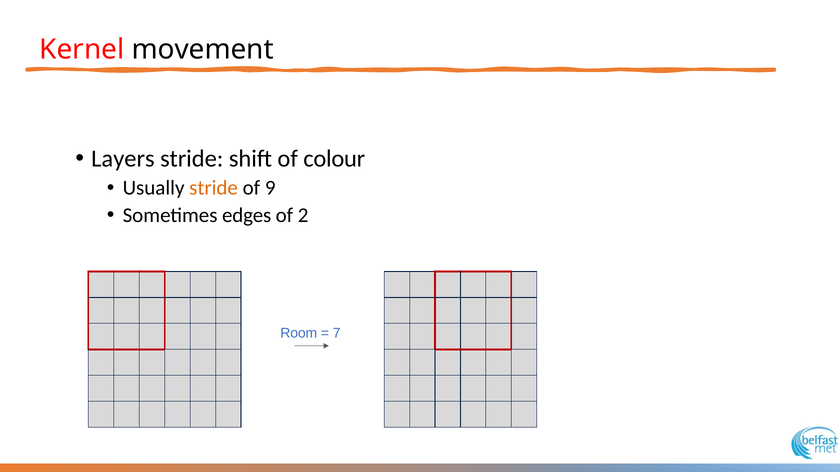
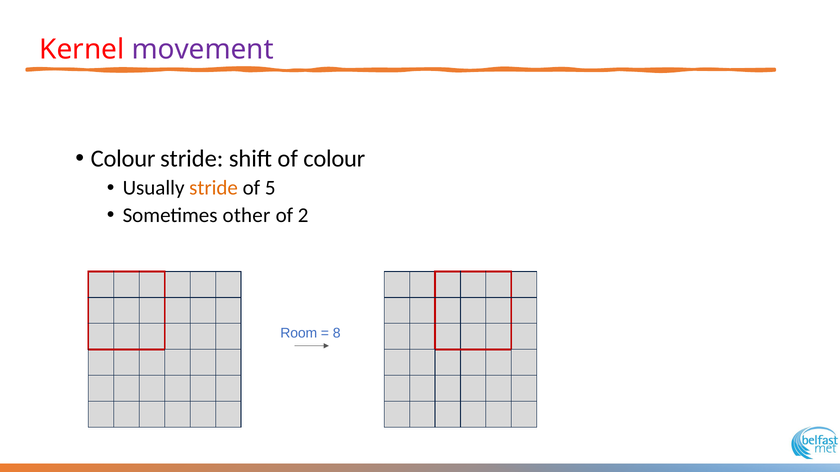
movement colour: black -> purple (203, 50)
Layers: Layers -> Colour (123, 159)
9: 9 -> 5 (270, 188)
edges: edges -> other (246, 216)
7: 7 -> 8 (337, 334)
